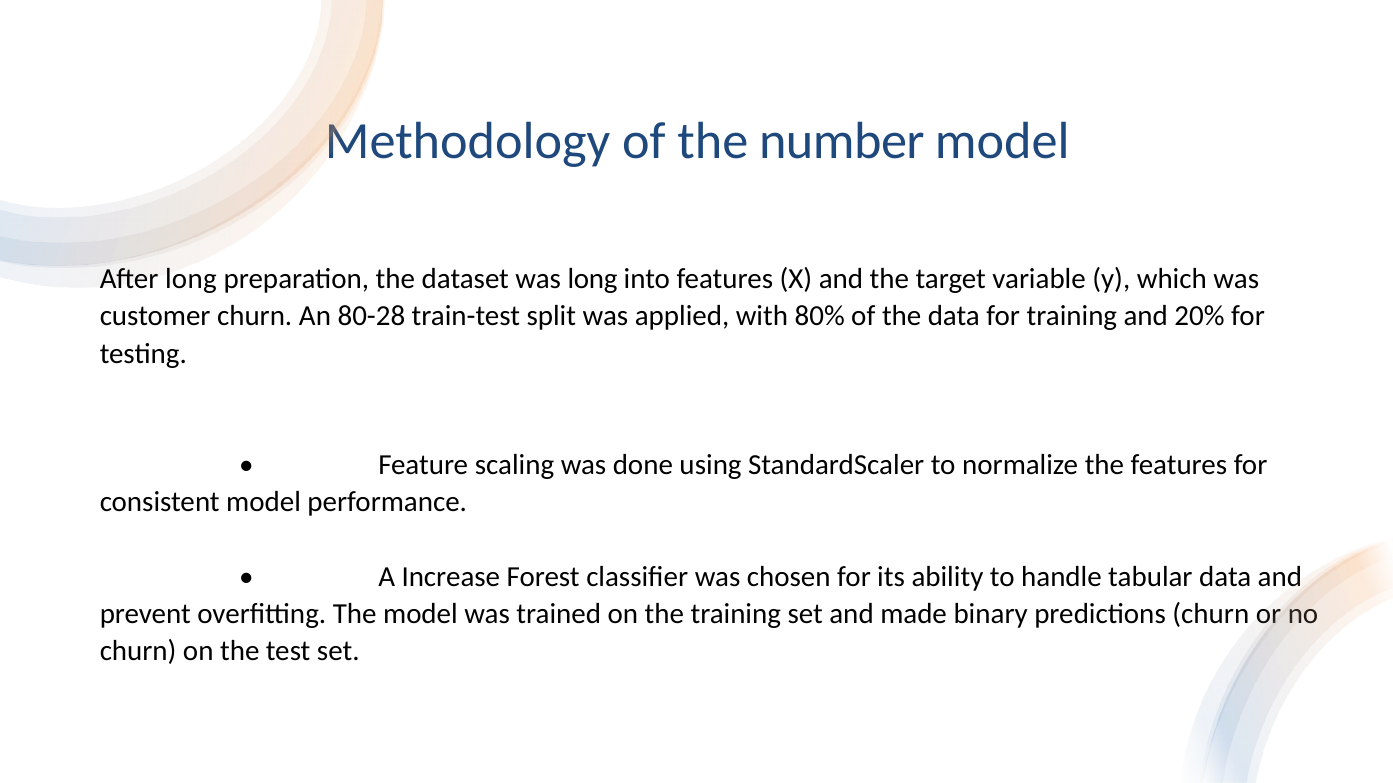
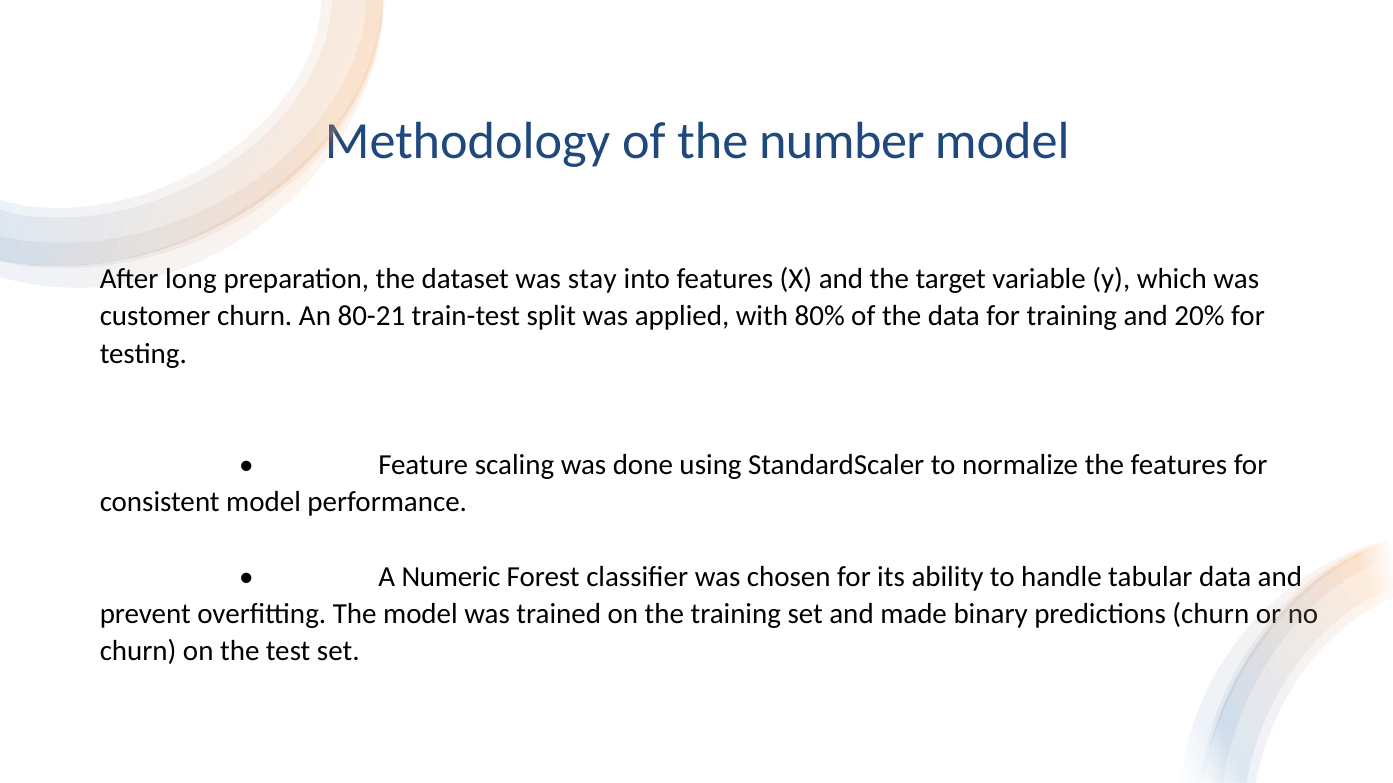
was long: long -> stay (592, 279)
80-28: 80-28 -> 80-21 (371, 316)
Increase: Increase -> Numeric (451, 577)
